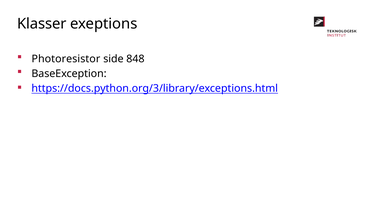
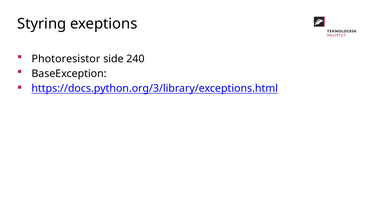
Klasser: Klasser -> Styring (42, 24)
848: 848 -> 240 (135, 59)
